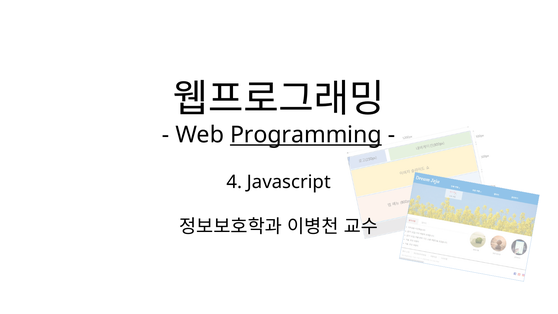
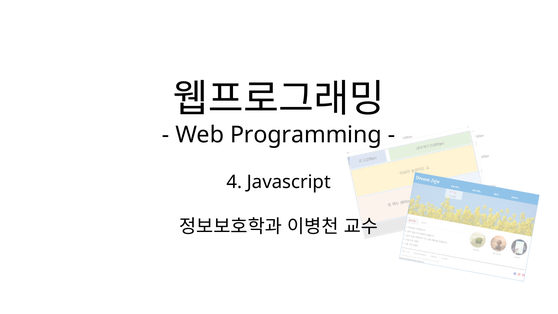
Programming underline: present -> none (306, 135)
